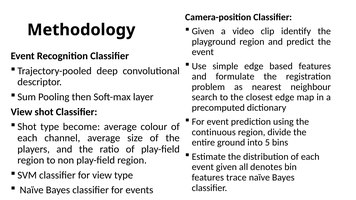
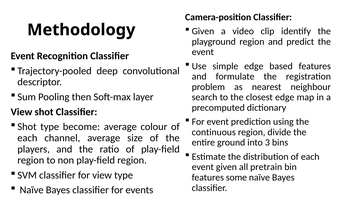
5: 5 -> 3 (267, 143)
denotes: denotes -> pretrain (266, 167)
trace: trace -> some (236, 178)
